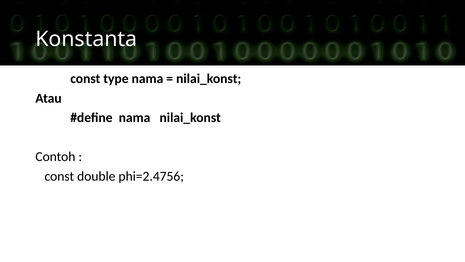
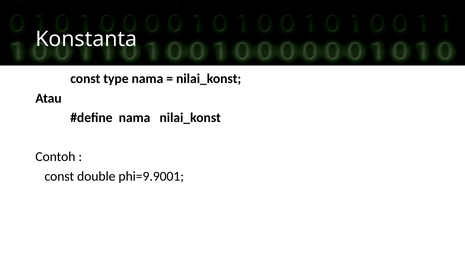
phi=2.4756: phi=2.4756 -> phi=9.9001 (151, 176)
